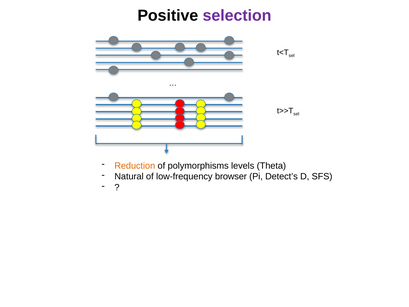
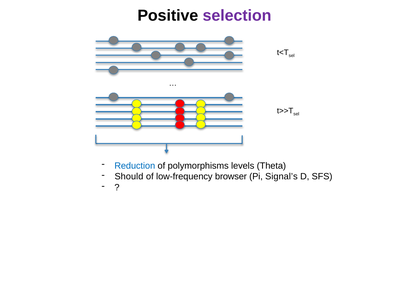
Reduction colour: orange -> blue (135, 166)
Natural: Natural -> Should (129, 176)
Detect’s: Detect’s -> Signal’s (281, 176)
